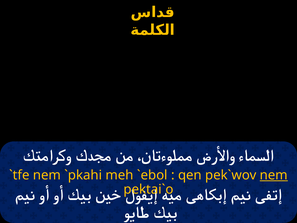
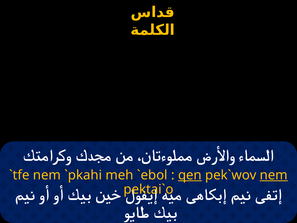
qen underline: none -> present (190, 175)
